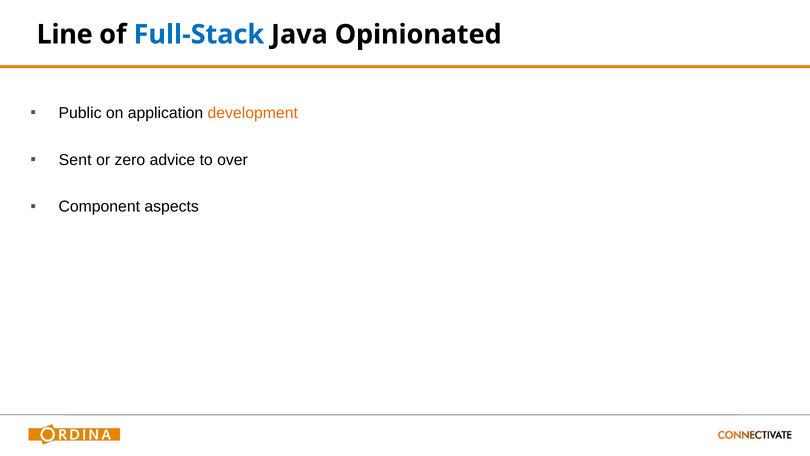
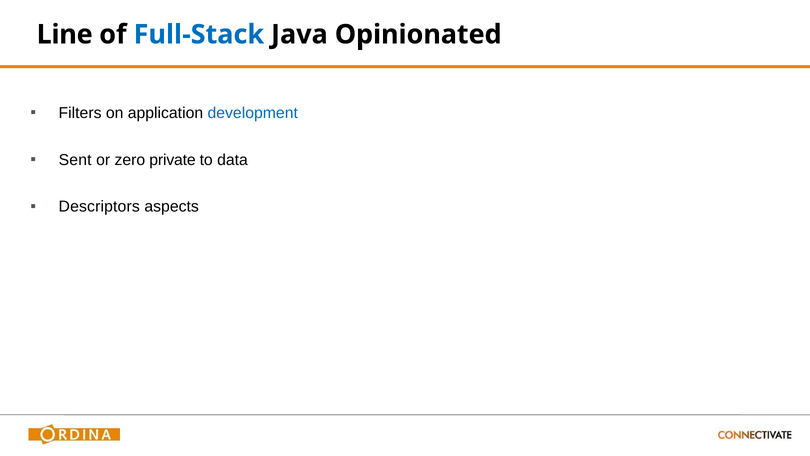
Public: Public -> Filters (80, 113)
development colour: orange -> blue (253, 113)
advice: advice -> private (173, 160)
over: over -> data (233, 160)
Component: Component -> Descriptors (99, 207)
